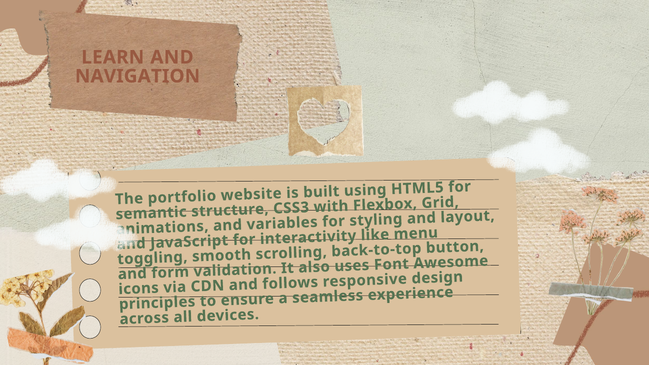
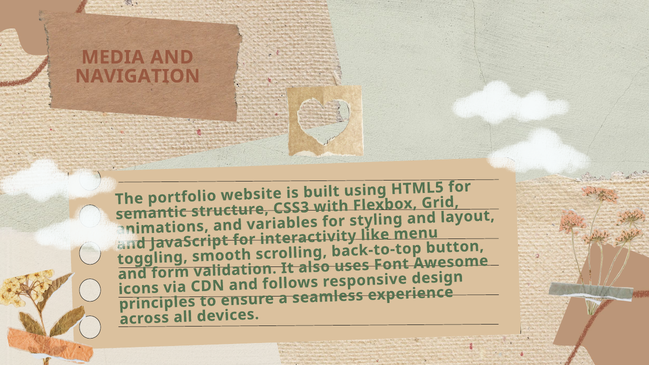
LEARN: LEARN -> MEDIA (113, 57)
